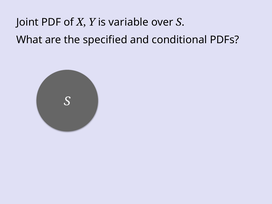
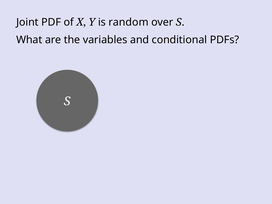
variable: variable -> random (129, 22)
specified: specified -> variables (105, 40)
